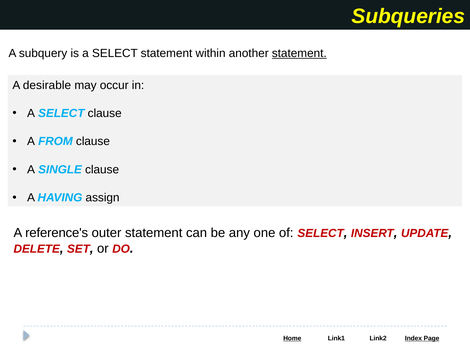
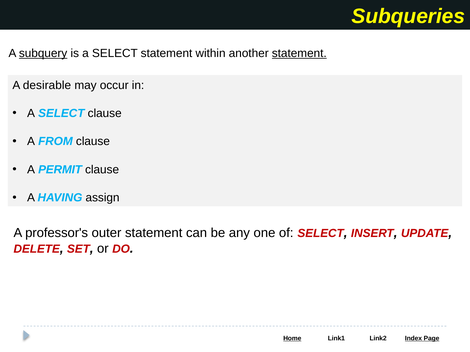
subquery underline: none -> present (43, 53)
SINGLE: SINGLE -> PERMIT (60, 170)
reference's: reference's -> professor's (57, 233)
